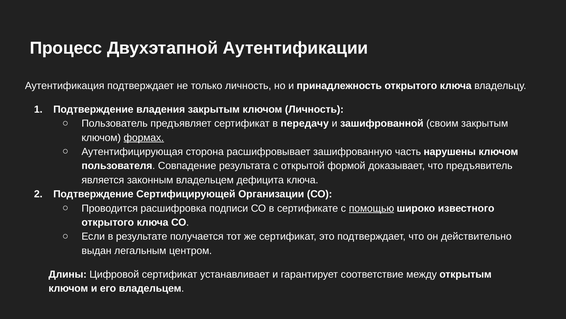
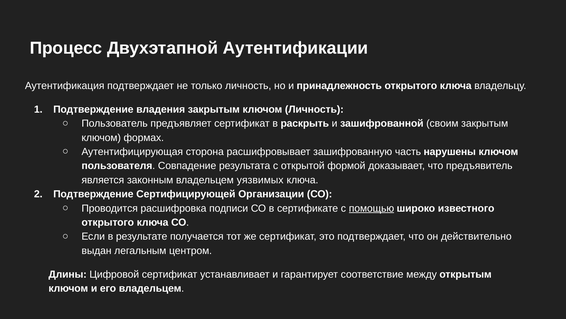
передачу: передачу -> раскрыть (305, 123)
формах underline: present -> none (144, 137)
дефицита: дефицита -> уязвимых (260, 180)
